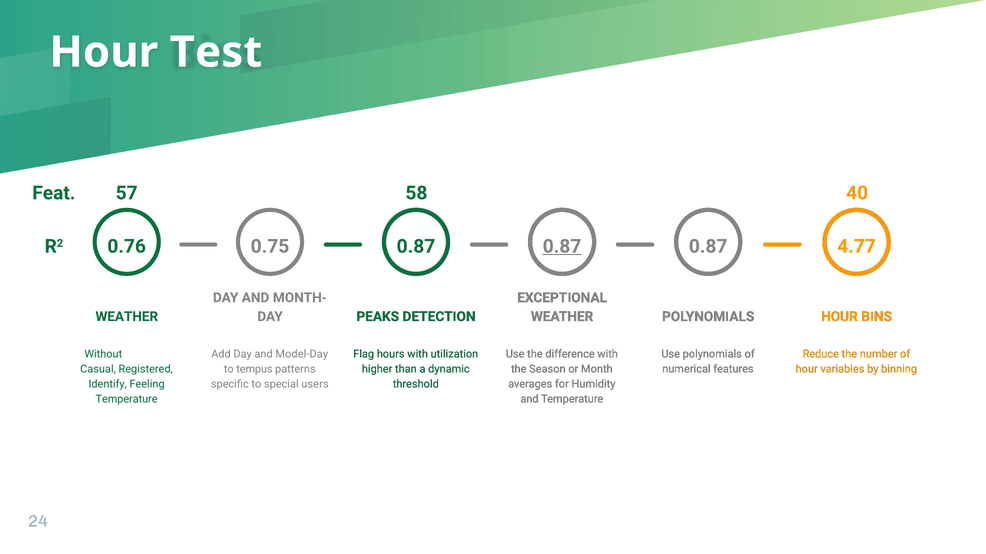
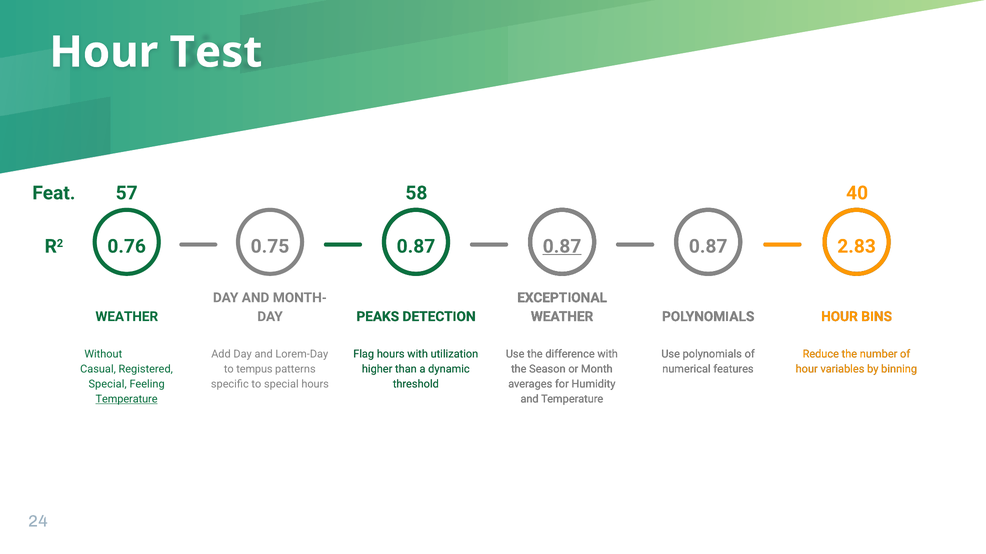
4.77: 4.77 -> 2.83 (857, 247)
Model-Day: Model-Day -> Lorem-Day (302, 354)
Identify: Identify -> Special (108, 384)
special users: users -> hours (315, 384)
Temperature underline: none -> present (127, 400)
